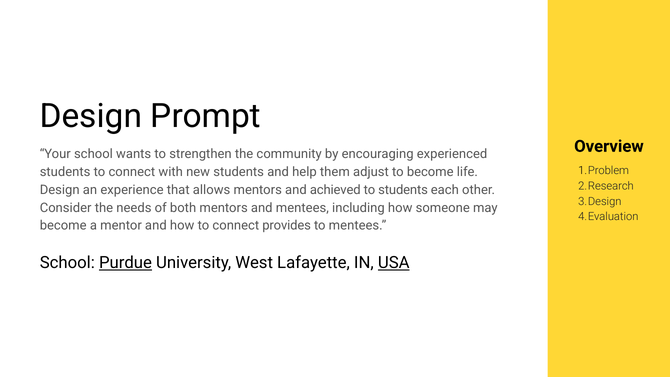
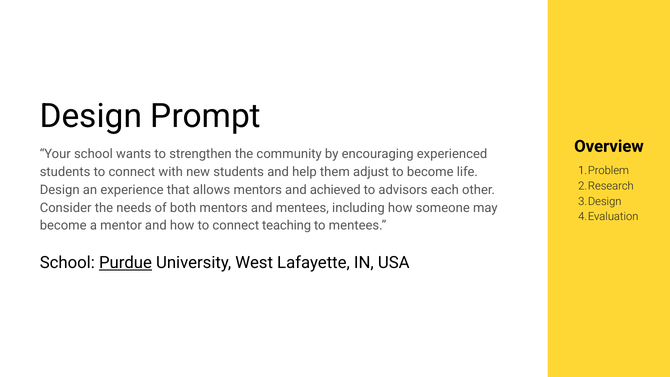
to students: students -> advisors (403, 190)
provides: provides -> teaching (287, 226)
USA underline: present -> none (394, 263)
